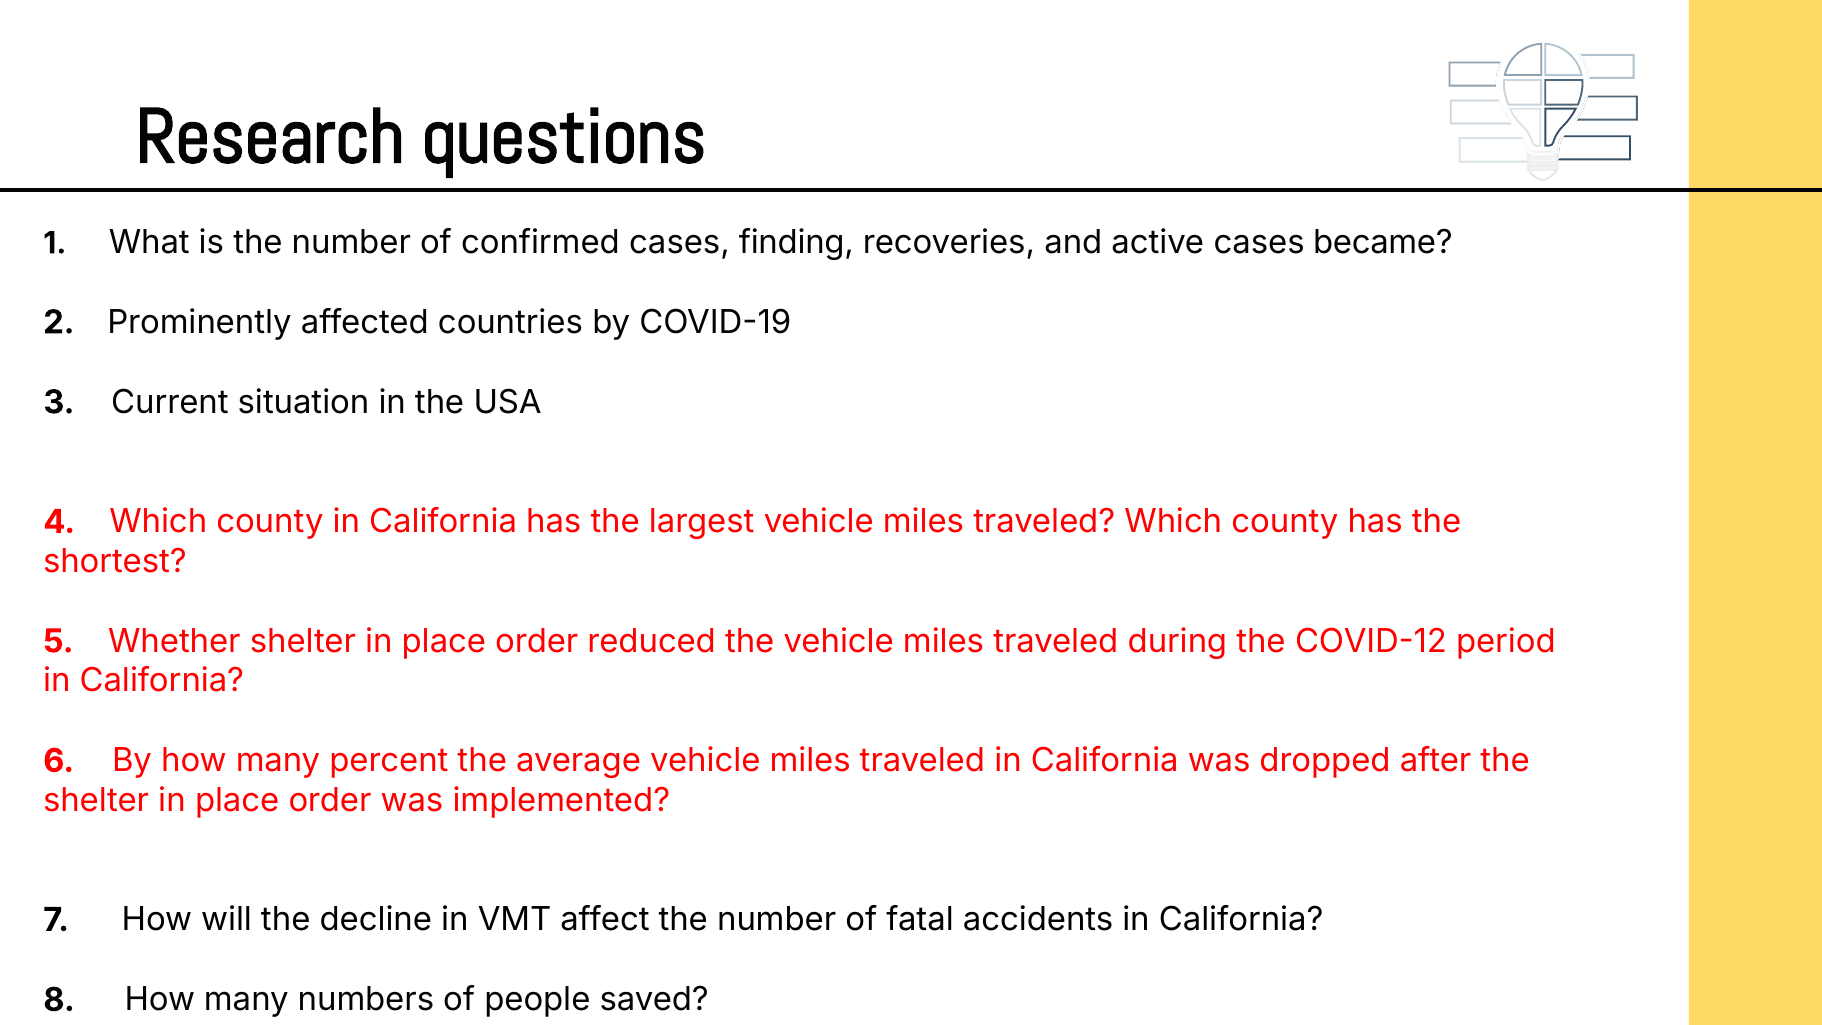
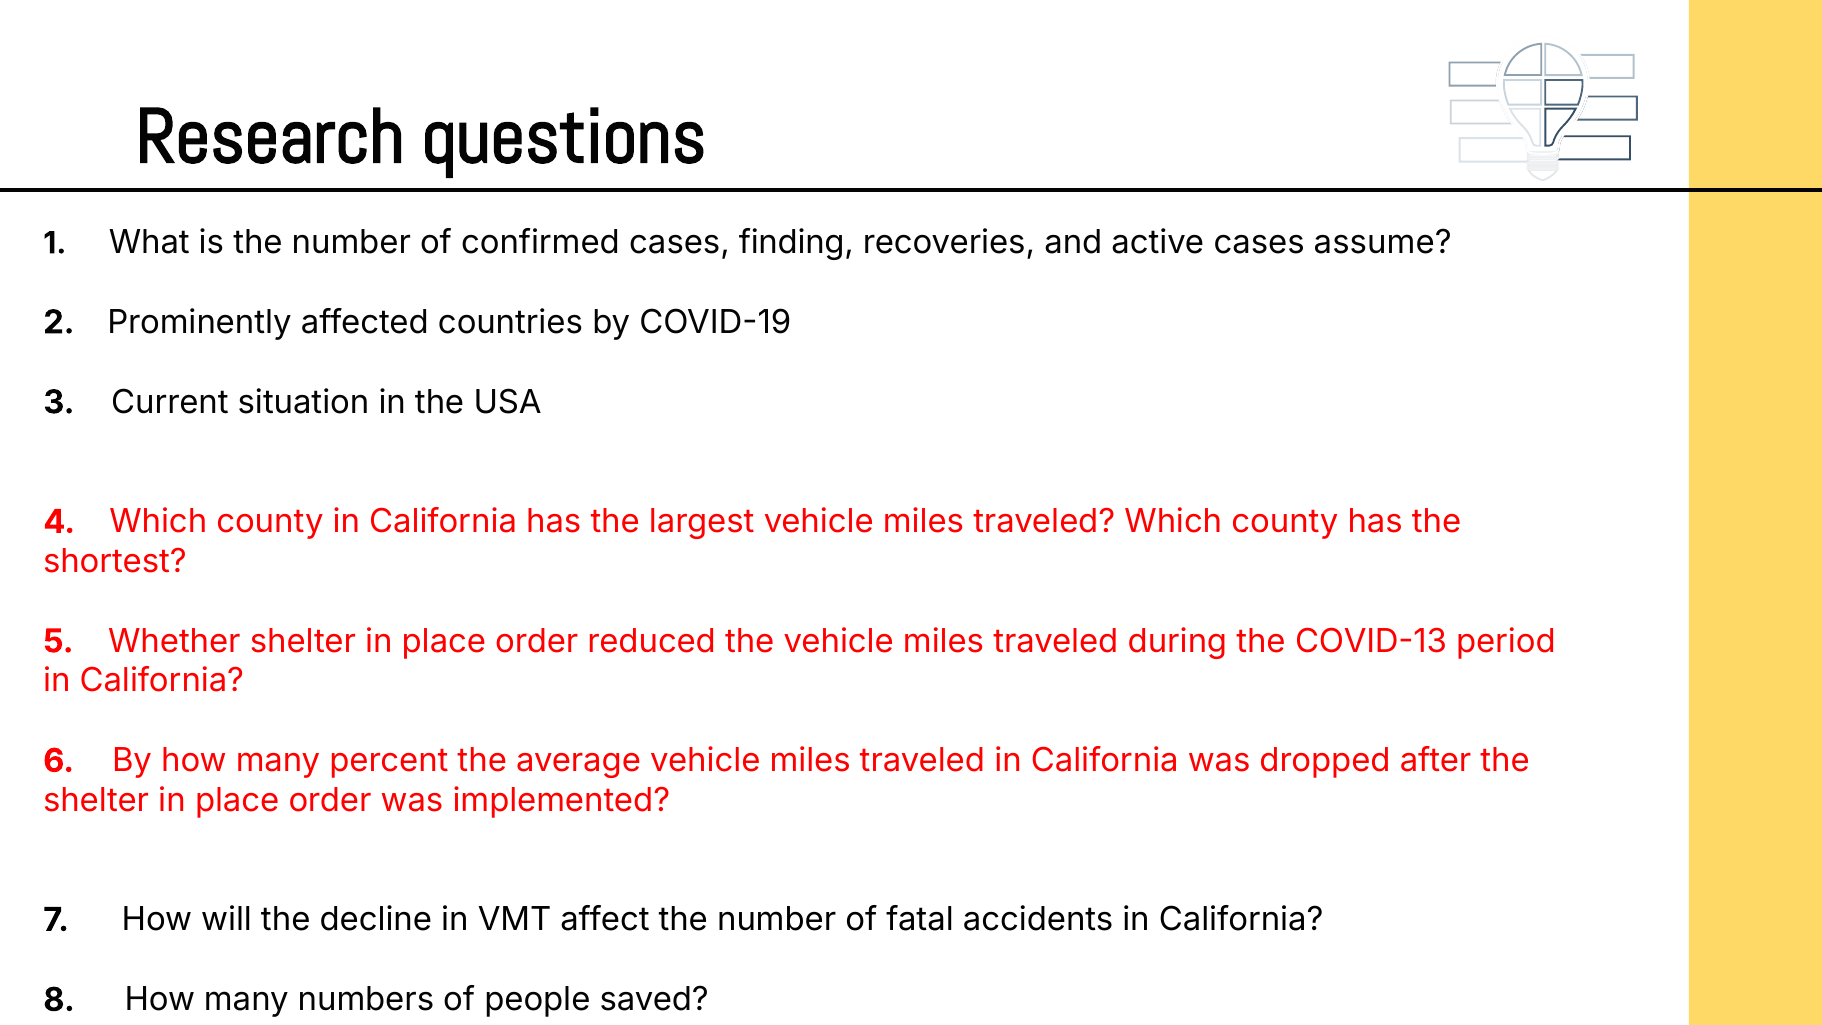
became: became -> assume (1383, 242)
COVID-12: COVID-12 -> COVID-13 (1371, 641)
